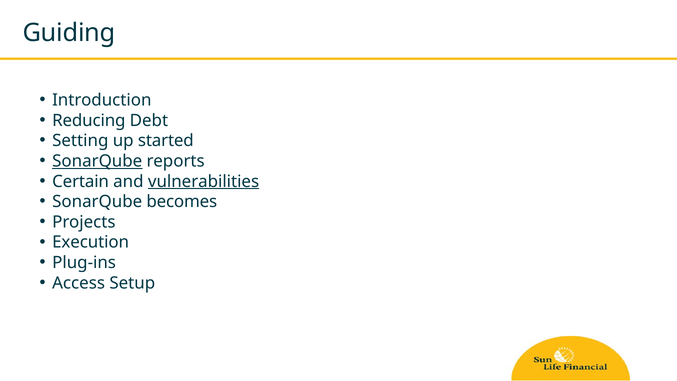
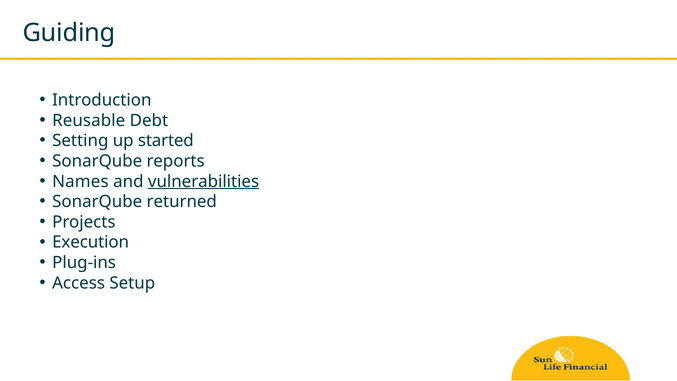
Reducing: Reducing -> Reusable (89, 120)
SonarQube underline: present -> none (97, 161)
Certain: Certain -> Names (80, 181)
becomes: becomes -> returned (182, 202)
